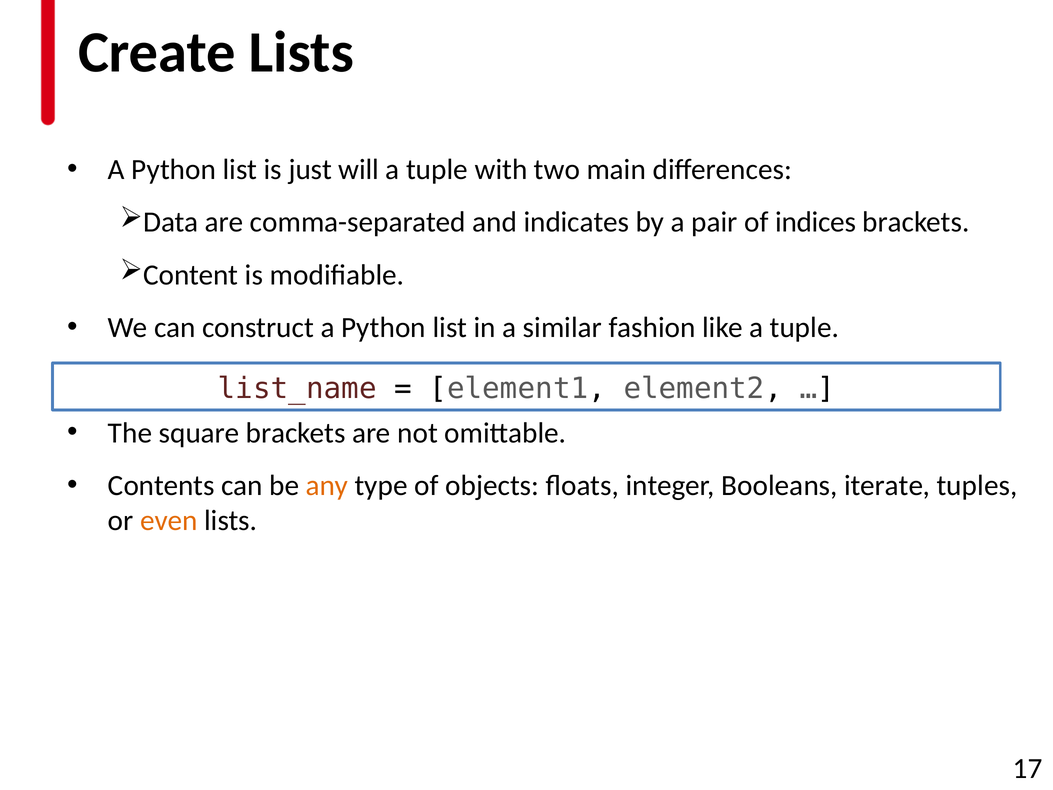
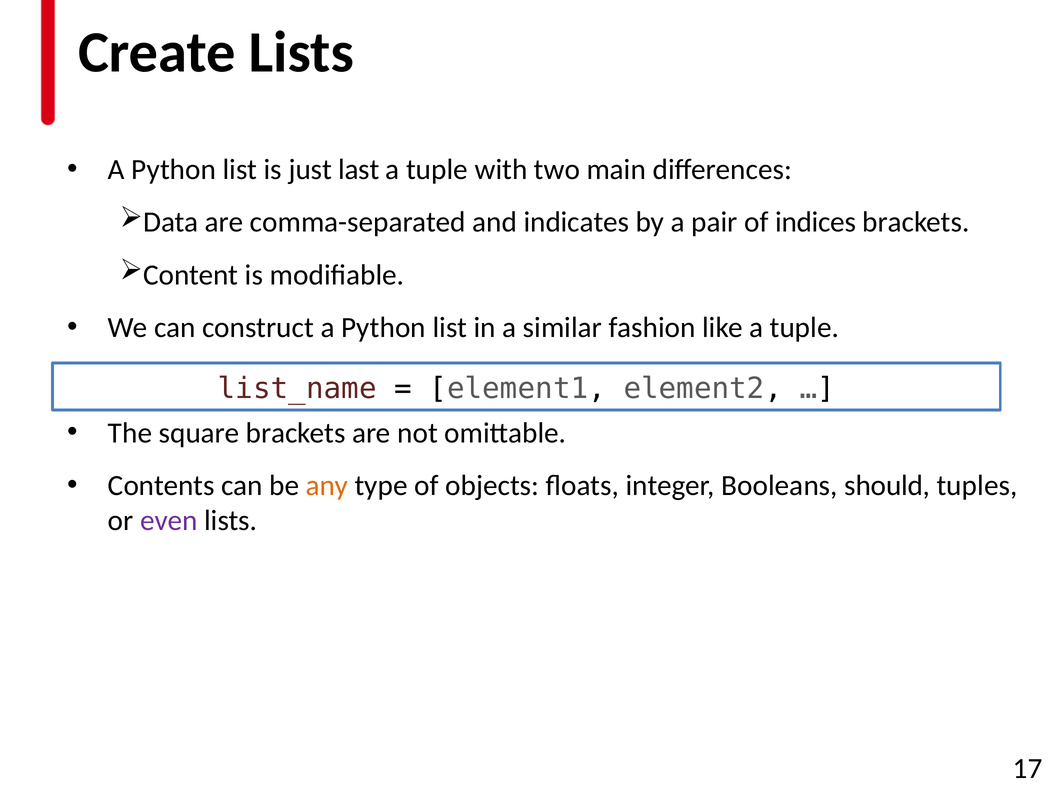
will: will -> last (359, 170)
iterate: iterate -> should (887, 485)
even colour: orange -> purple (169, 521)
